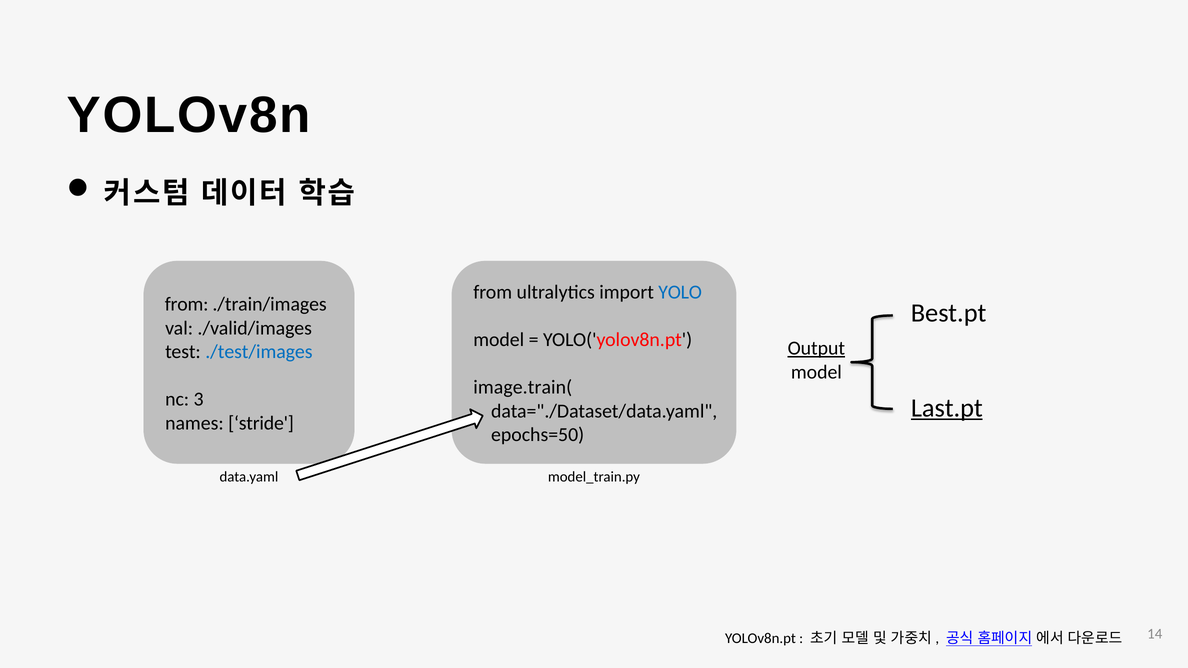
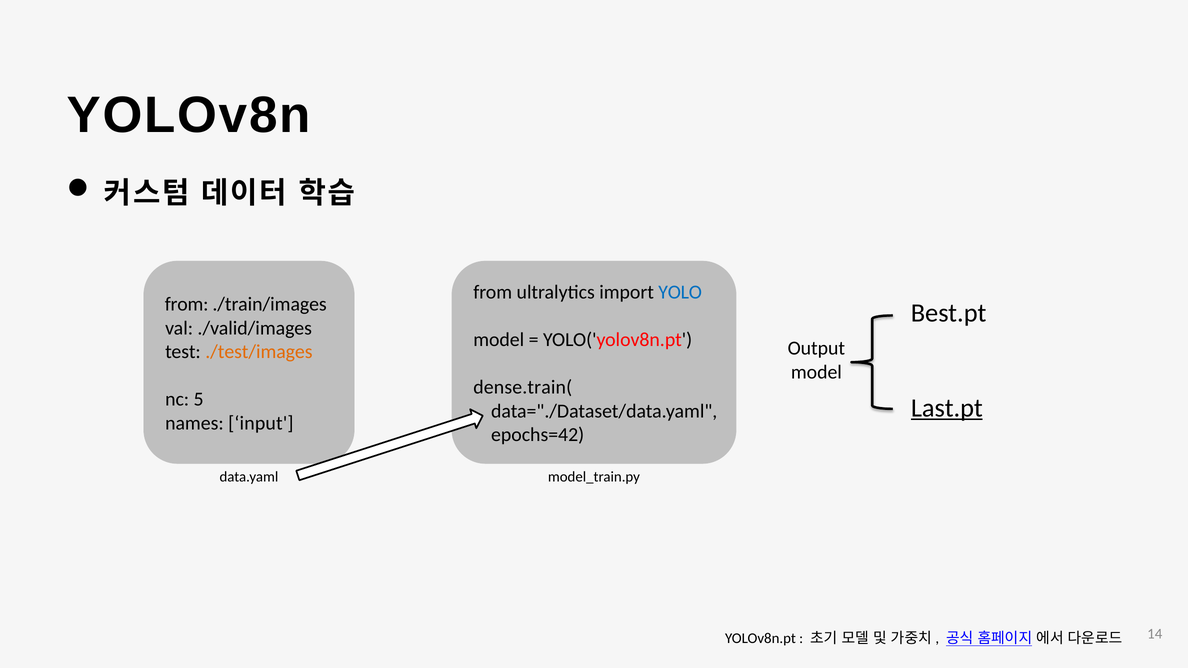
Output underline: present -> none (816, 348)
./test/images colour: blue -> orange (259, 352)
image.train(: image.train( -> dense.train( (523, 388)
3: 3 -> 5 (199, 399)
stride: stride -> input (261, 423)
epochs=50: epochs=50 -> epochs=42 (538, 435)
